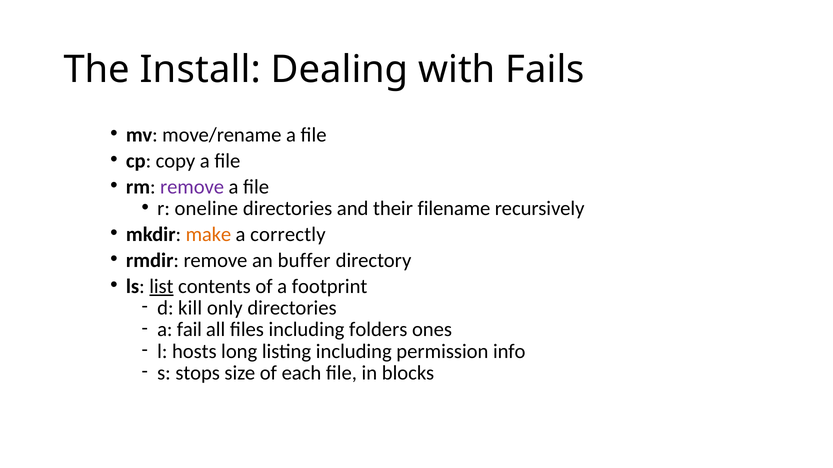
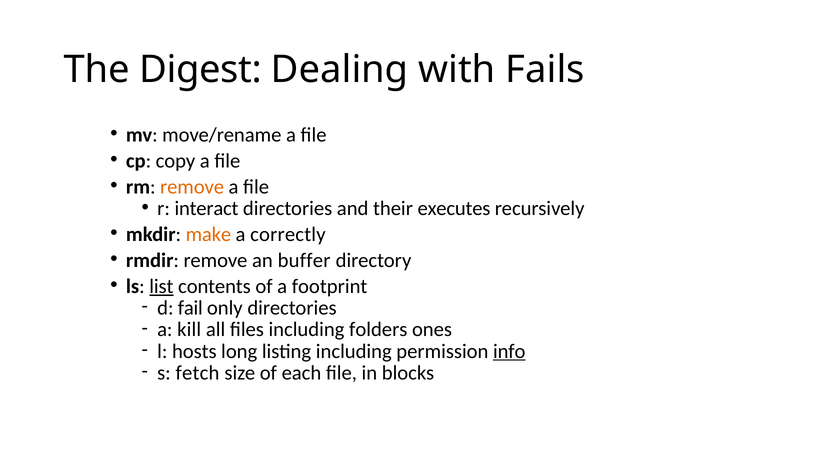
Install: Install -> Digest (201, 70)
remove colour: purple -> orange (192, 187)
oneline: oneline -> interact (207, 209)
filename: filename -> executes (454, 209)
kill: kill -> fail (190, 308)
fail: fail -> kill (189, 330)
info underline: none -> present (509, 352)
stops: stops -> fetch (198, 373)
